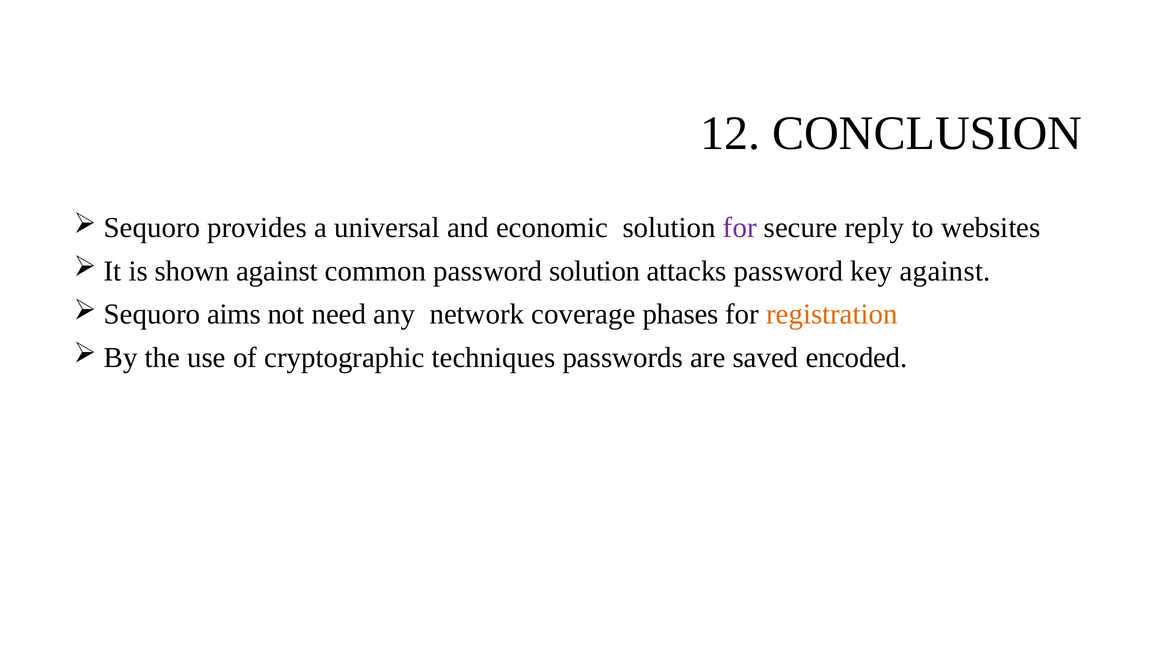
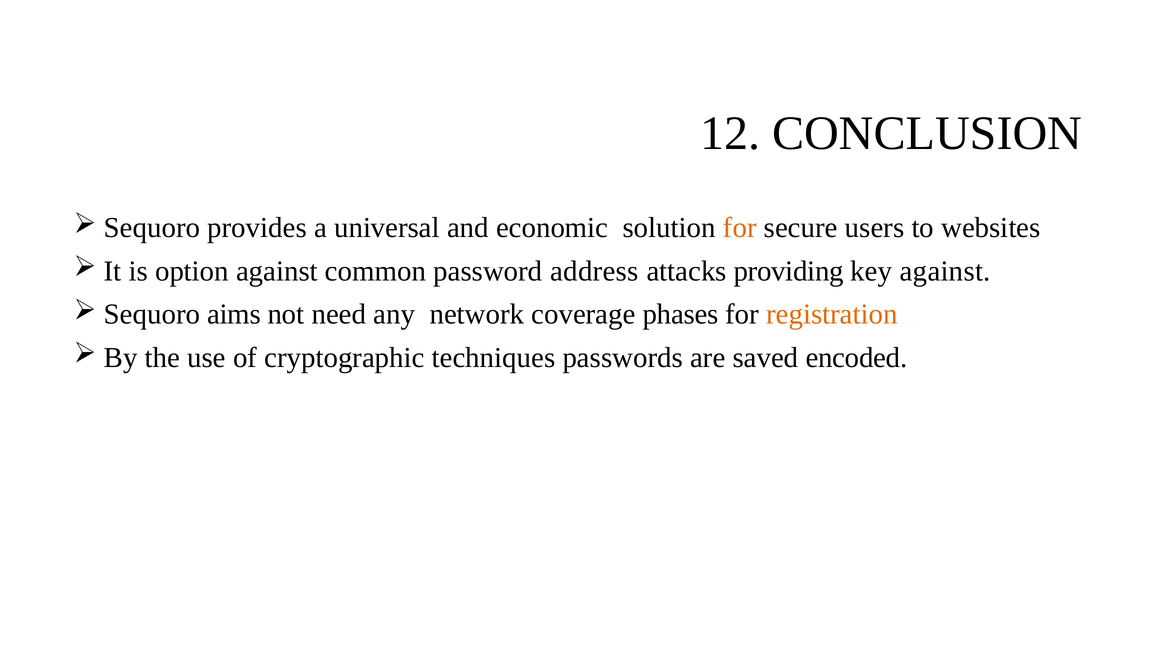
for colour: purple -> orange (740, 228)
reply: reply -> users (875, 228)
shown: shown -> option (192, 271)
password solution: solution -> address (594, 271)
attacks password: password -> providing (789, 271)
